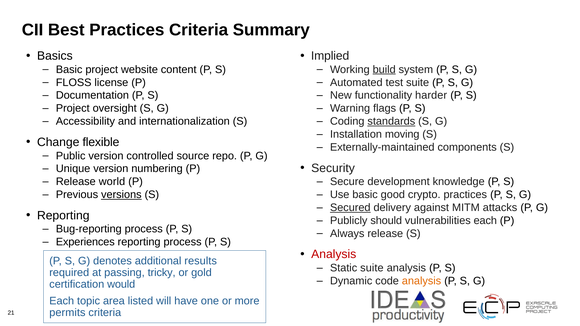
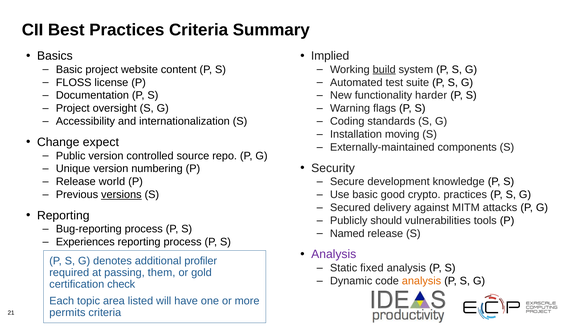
standards underline: present -> none (391, 121)
flexible: flexible -> expect (101, 142)
Secured underline: present -> none (350, 208)
vulnerabilities each: each -> tools (485, 221)
Always: Always -> Named (347, 234)
Analysis colour: red -> purple (334, 255)
results: results -> profiler (201, 261)
Static suite: suite -> fixed (372, 268)
tricky: tricky -> them (162, 273)
would: would -> check (121, 285)
